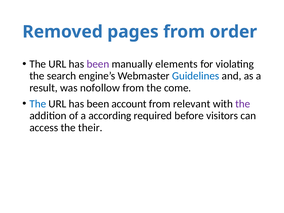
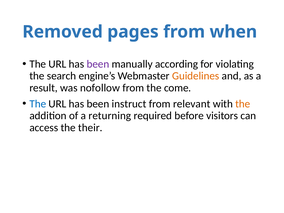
order: order -> when (233, 32)
elements: elements -> according (177, 64)
Guidelines colour: blue -> orange (196, 76)
account: account -> instruct (129, 104)
the colour: purple -> orange (243, 104)
according: according -> returning (110, 116)
